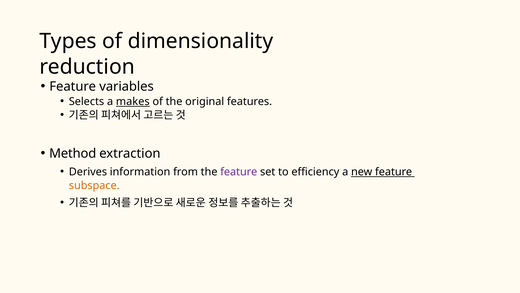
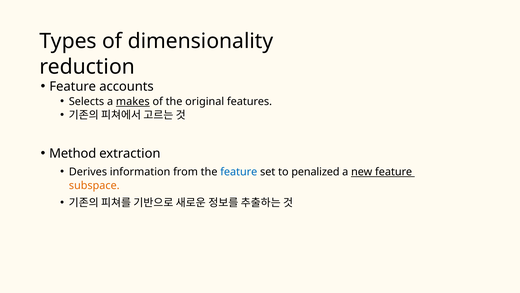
variables: variables -> accounts (127, 86)
feature colour: purple -> blue (239, 171)
efficiency: efficiency -> penalized (315, 171)
